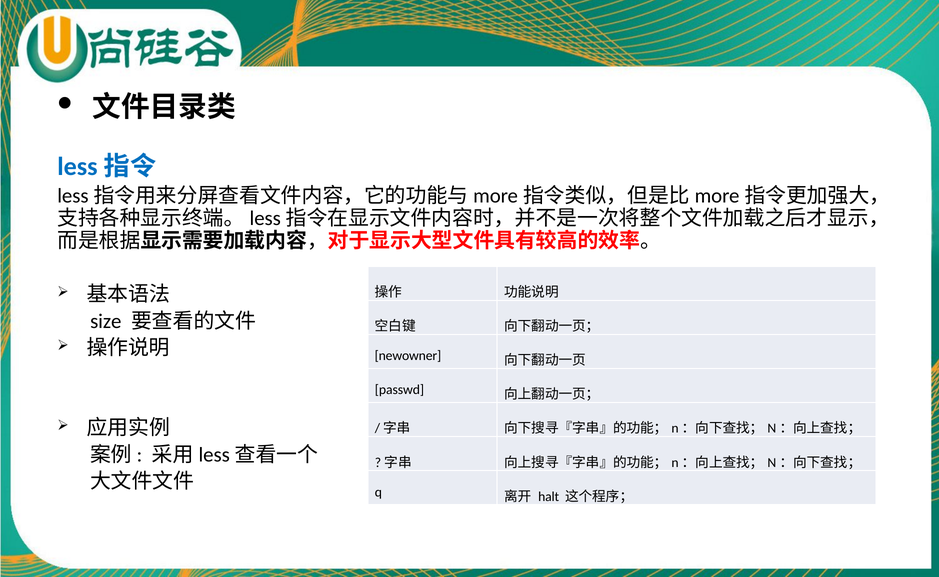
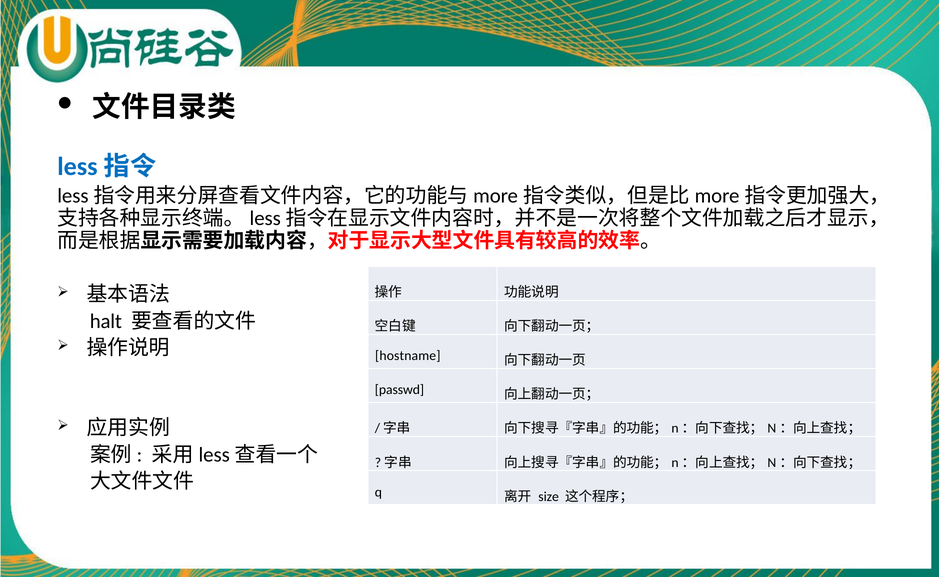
size: size -> halt (106, 321)
newowner: newowner -> hostname (408, 356)
halt: halt -> size (549, 496)
